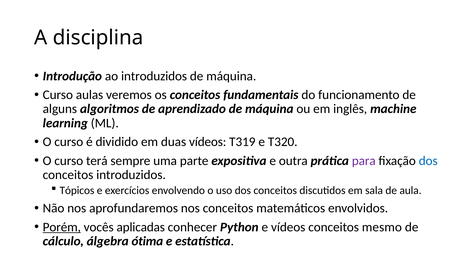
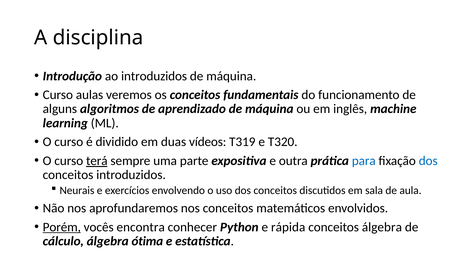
terá underline: none -> present (97, 161)
para colour: purple -> blue (364, 161)
Tópicos: Tópicos -> Neurais (77, 191)
aplicadas: aplicadas -> encontra (141, 227)
e vídeos: vídeos -> rápida (288, 227)
conceitos mesmo: mesmo -> álgebra (382, 227)
